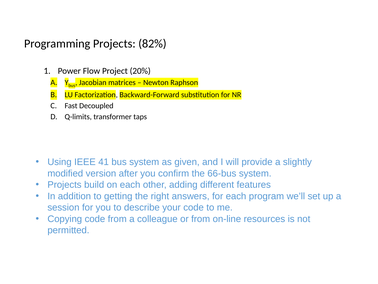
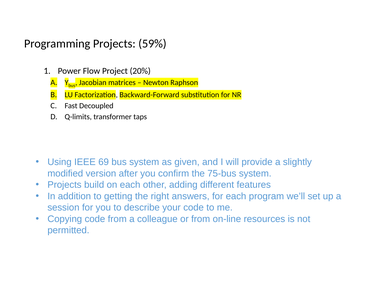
82%: 82% -> 59% (152, 43)
41: 41 -> 69 (104, 162)
66-bus: 66-bus -> 75-bus (222, 173)
